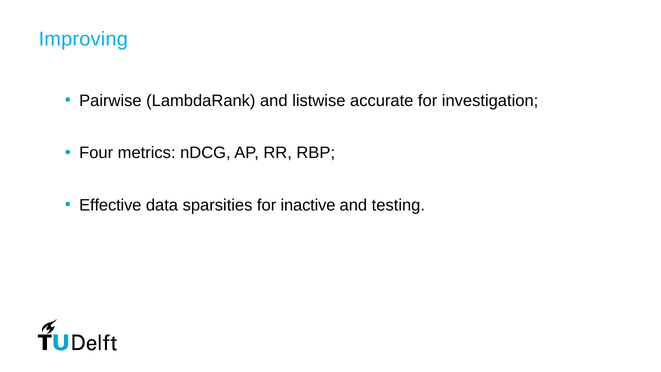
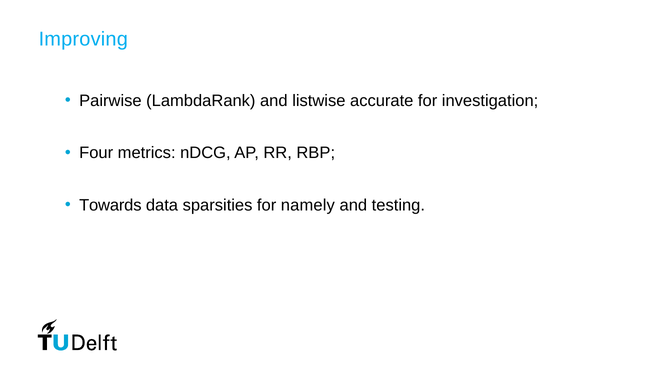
Effective: Effective -> Towards (110, 205)
inactive: inactive -> namely (308, 205)
